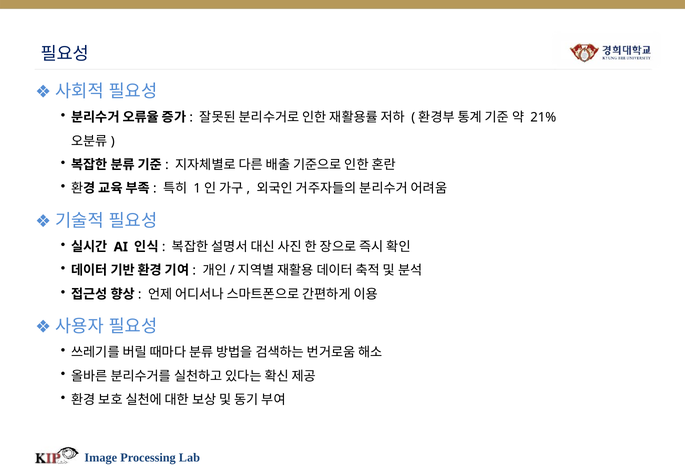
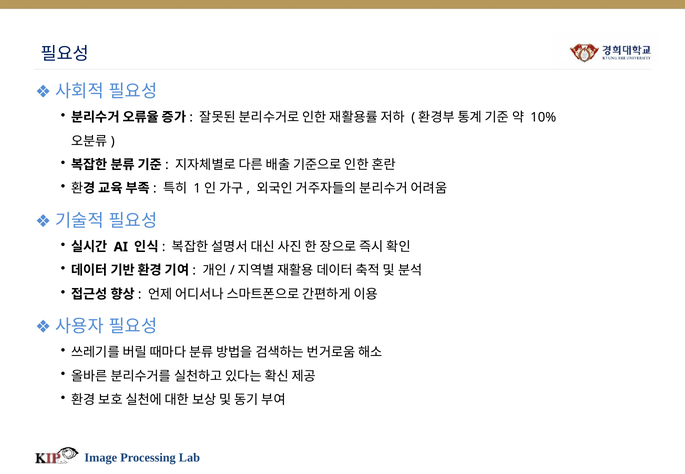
21%: 21% -> 10% (543, 118)
